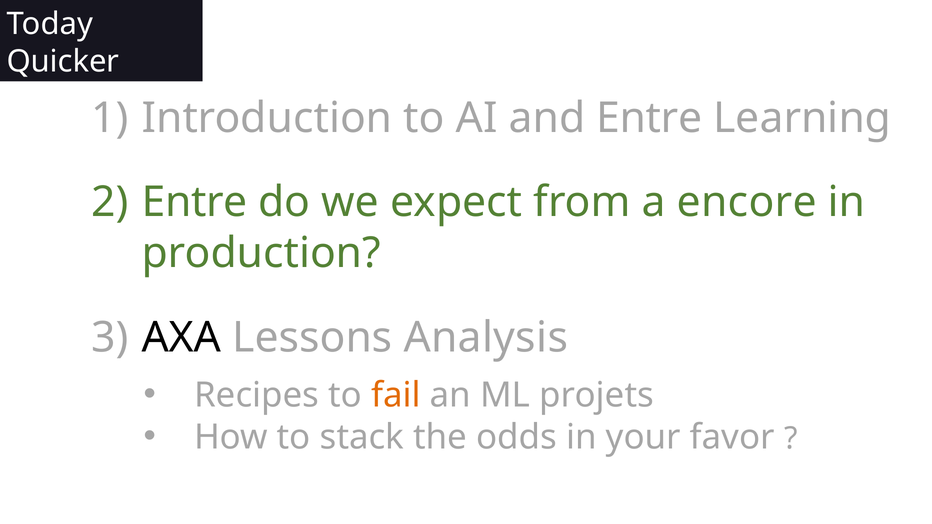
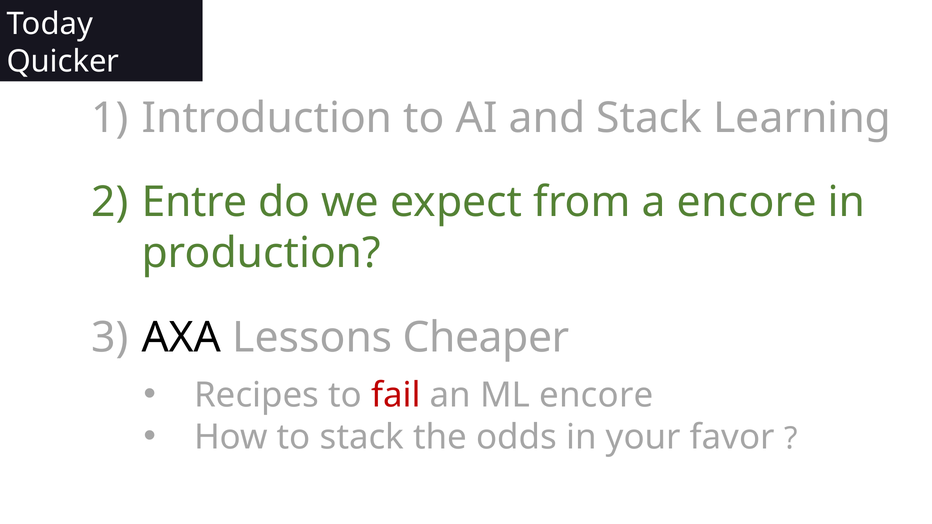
and Entre: Entre -> Stack (649, 118)
Analysis: Analysis -> Cheaper (486, 338)
fail colour: orange -> red (396, 395)
ML projets: projets -> encore (596, 395)
